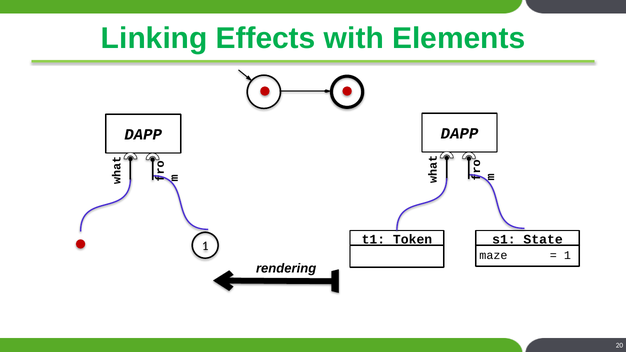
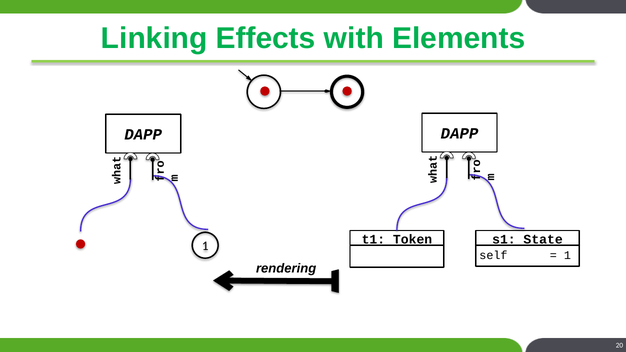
maze: maze -> self (493, 255)
